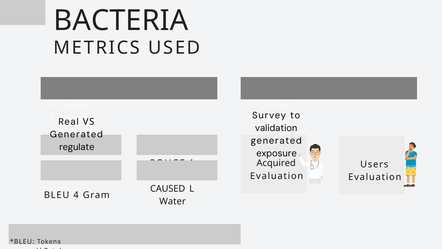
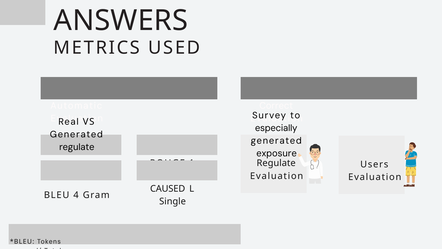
BACTERIA: BACTERIA -> ANSWERS (121, 21)
validation: validation -> especially (276, 128)
Acquired: Acquired -> Regulate (276, 163)
Water: Water -> Single (173, 201)
